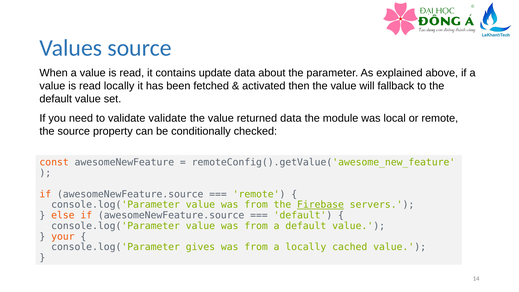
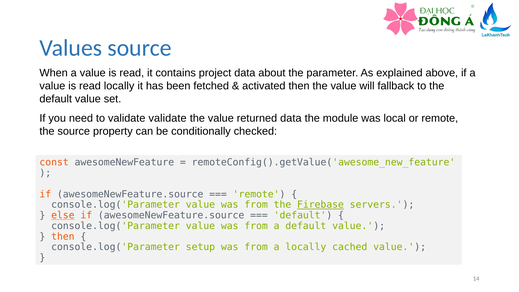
update: update -> project (215, 73)
else underline: none -> present (63, 215)
your: your -> then (63, 236)
gives: gives -> setup (200, 247)
